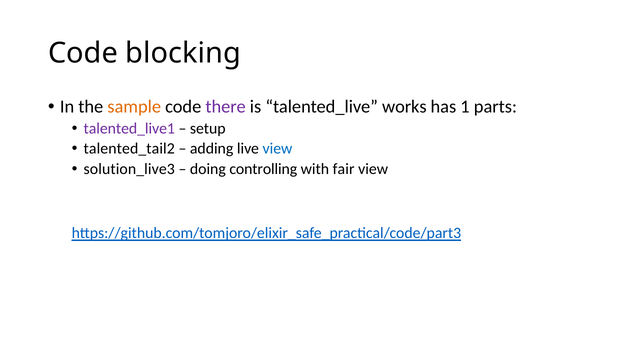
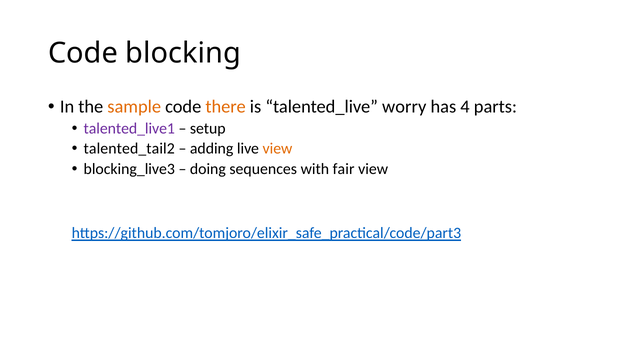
there colour: purple -> orange (226, 107)
works: works -> worry (404, 107)
1: 1 -> 4 (465, 107)
view colour: blue -> orange (277, 149)
solution_live3: solution_live3 -> blocking_live3 (129, 169)
controlling: controlling -> sequences (263, 169)
